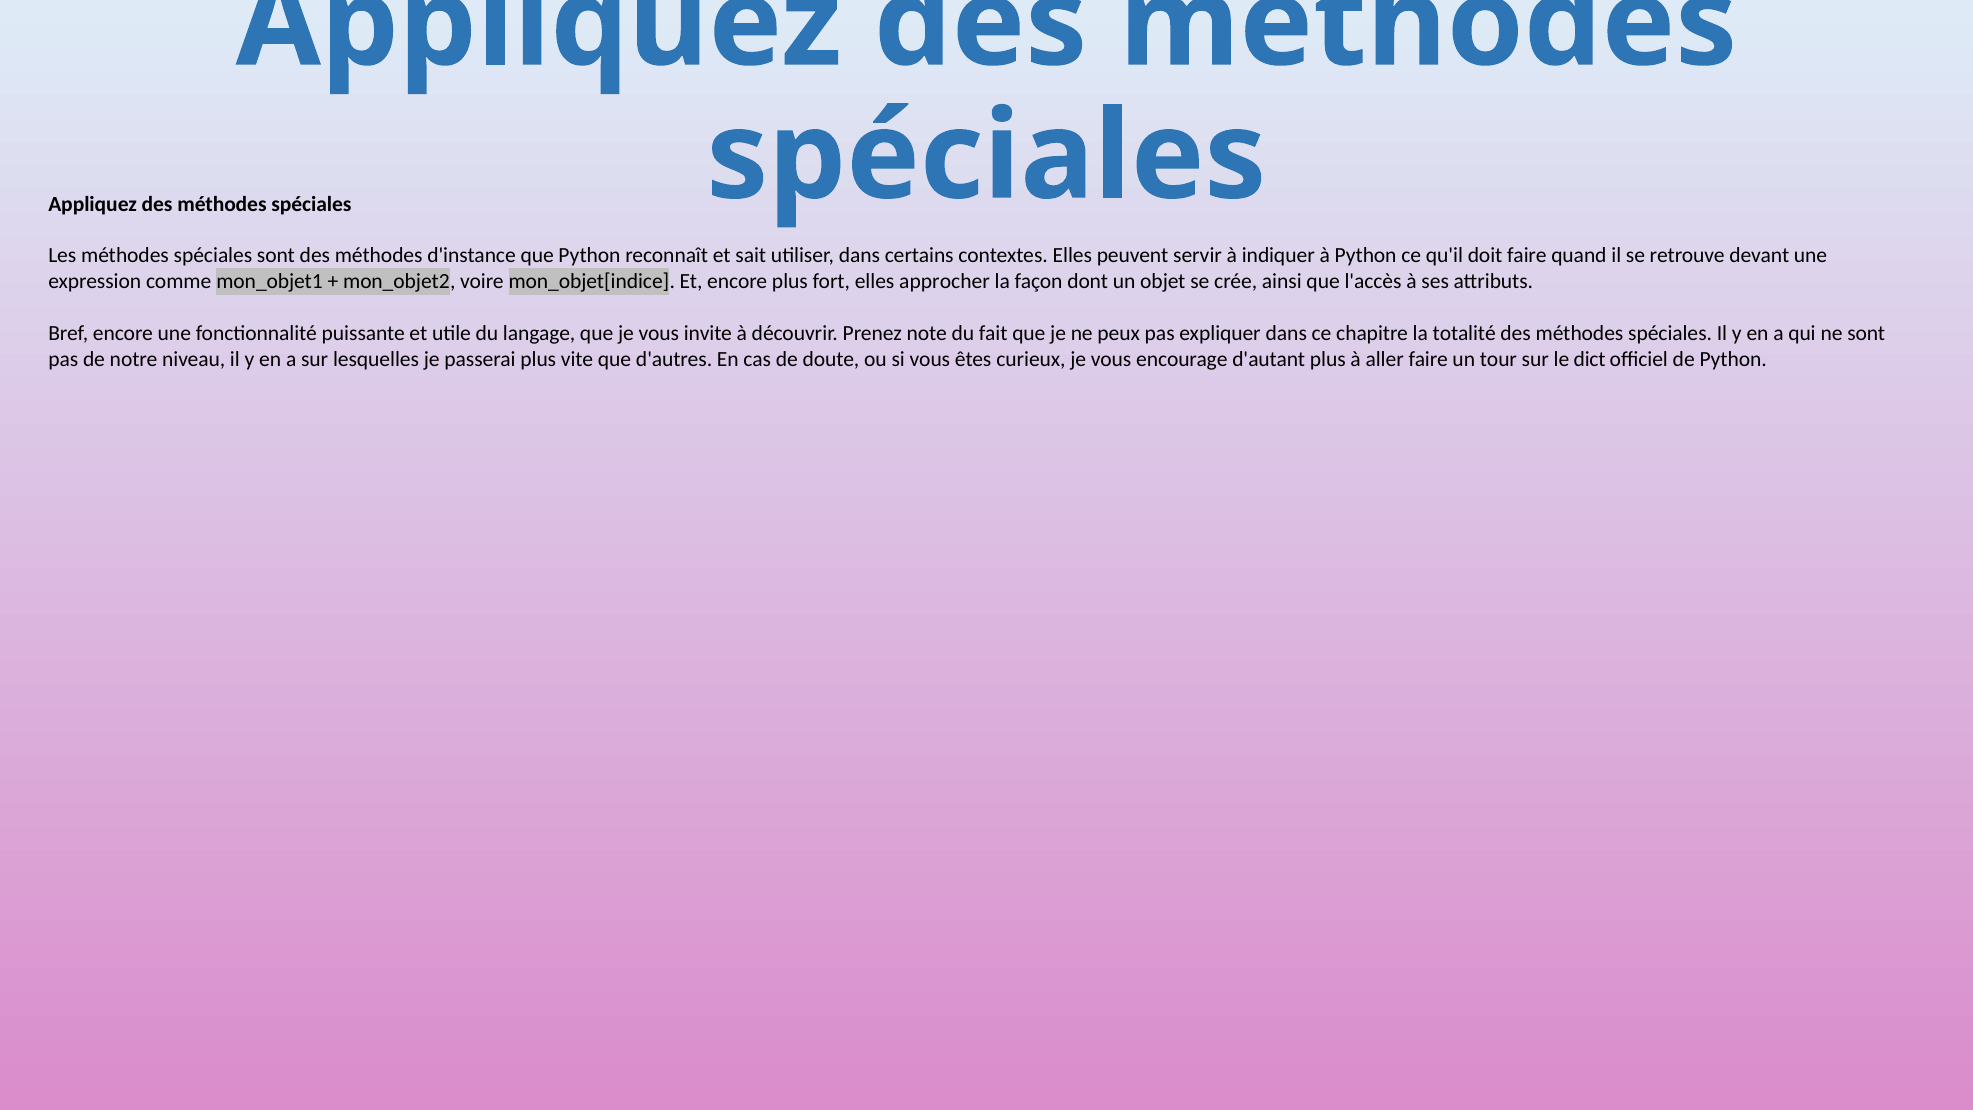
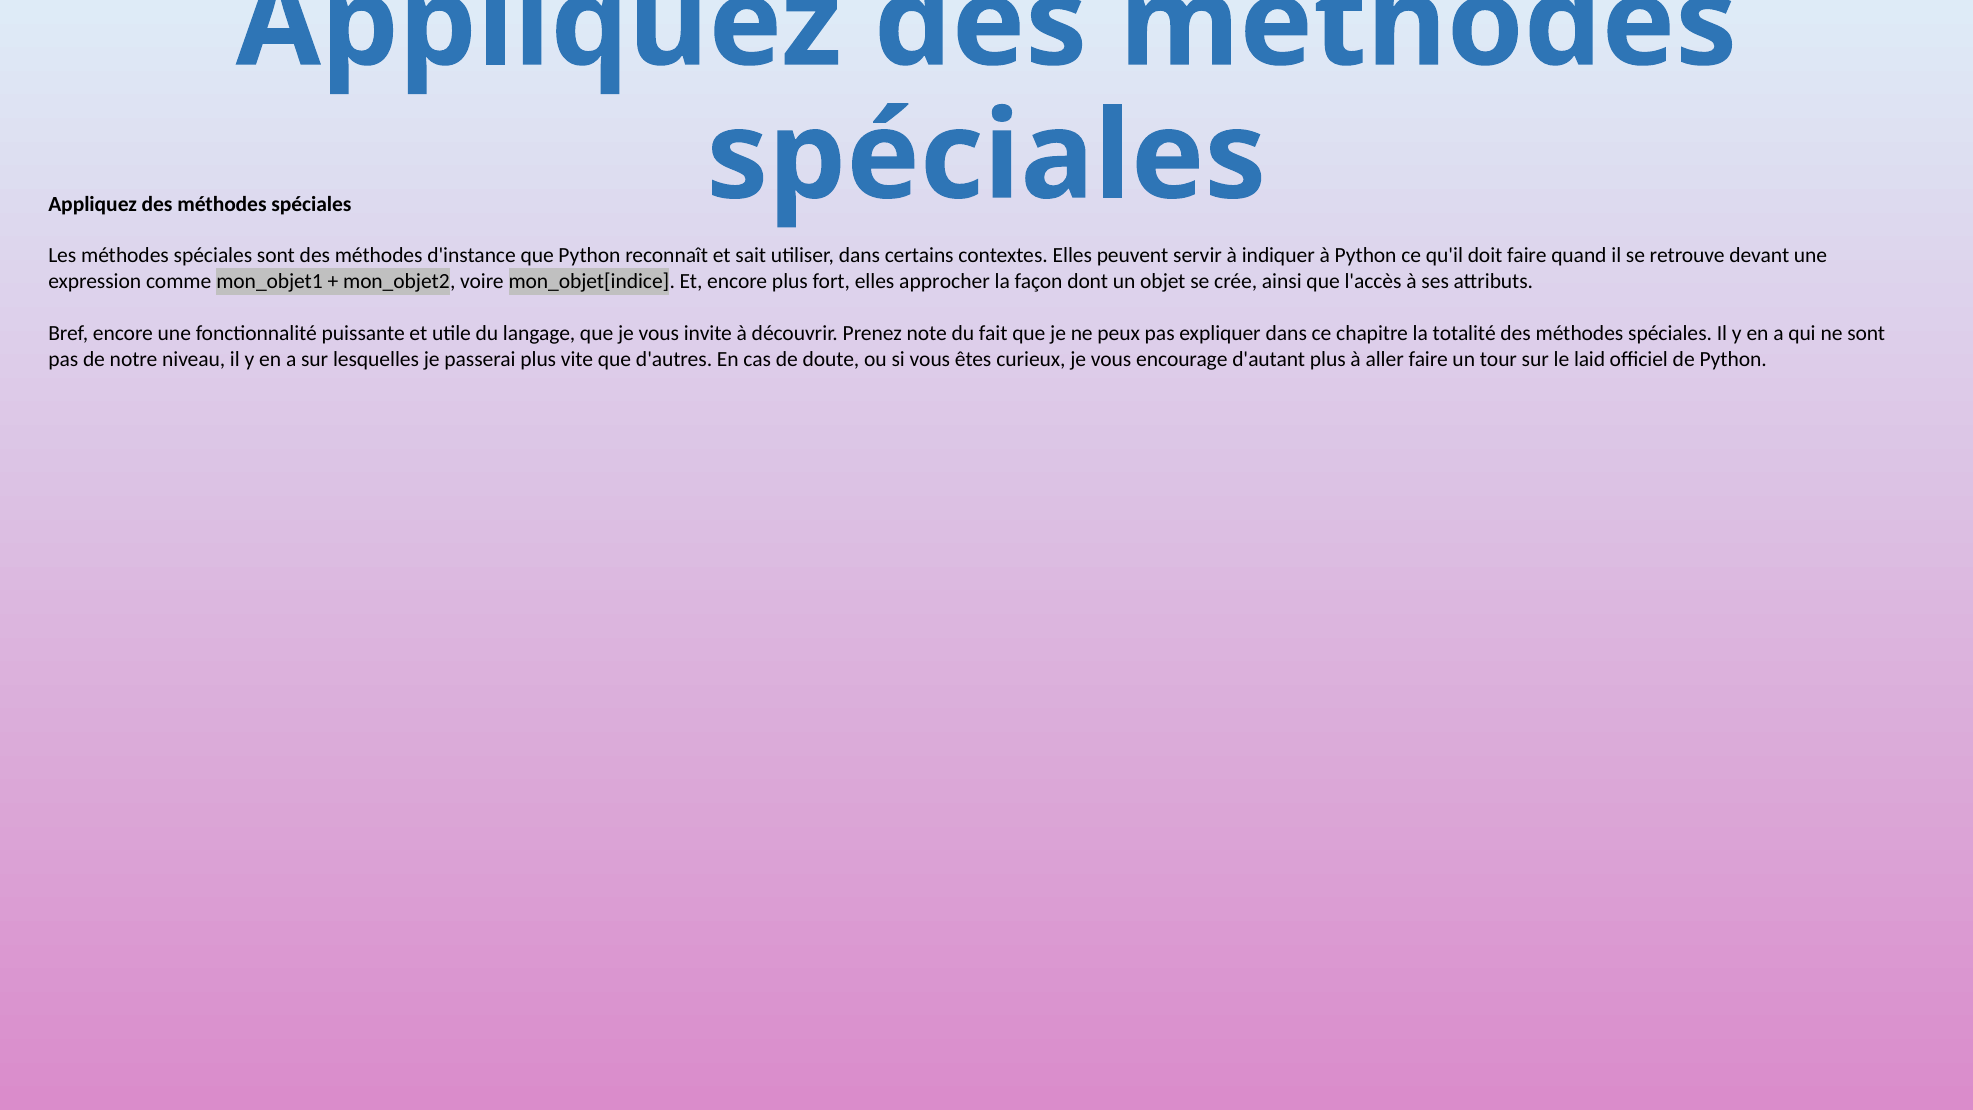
dict: dict -> laid (1590, 359)
